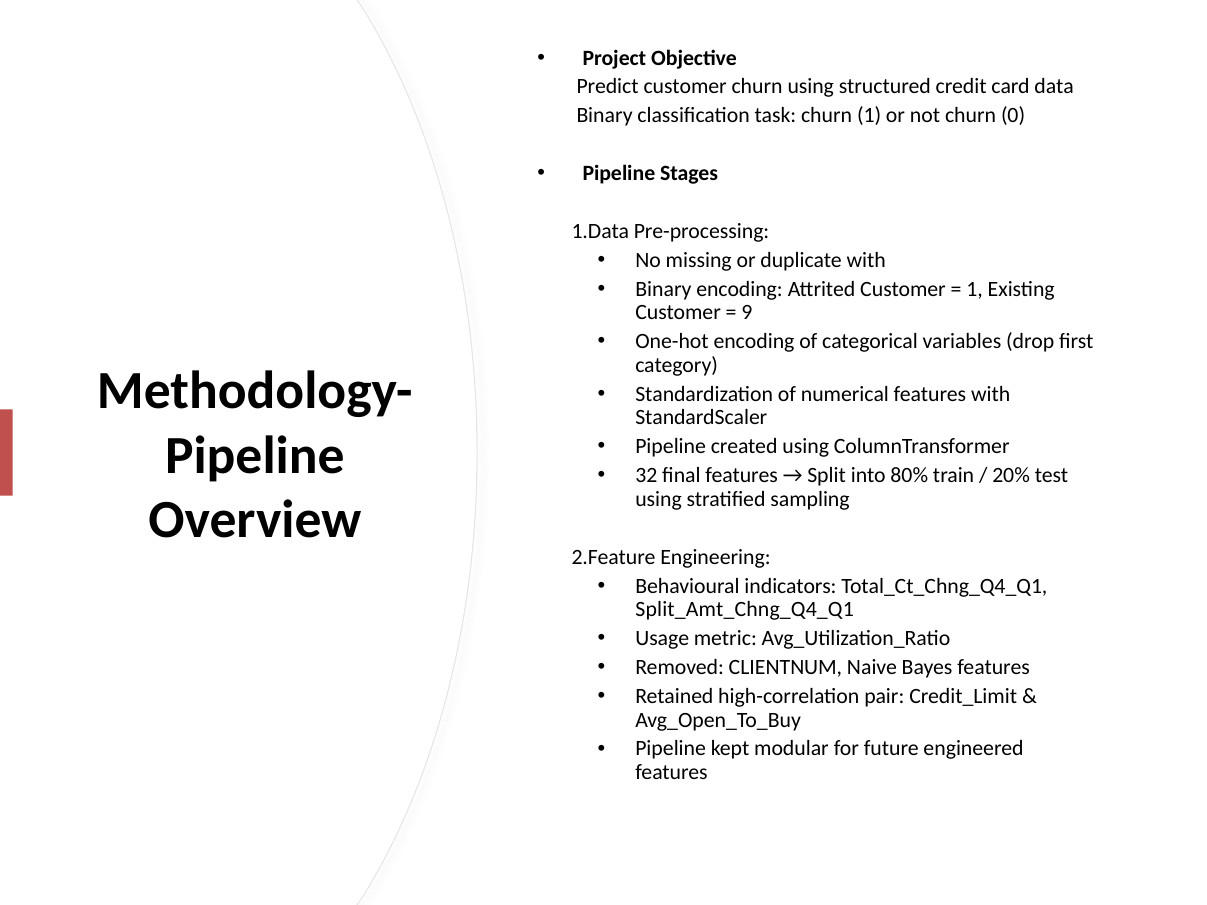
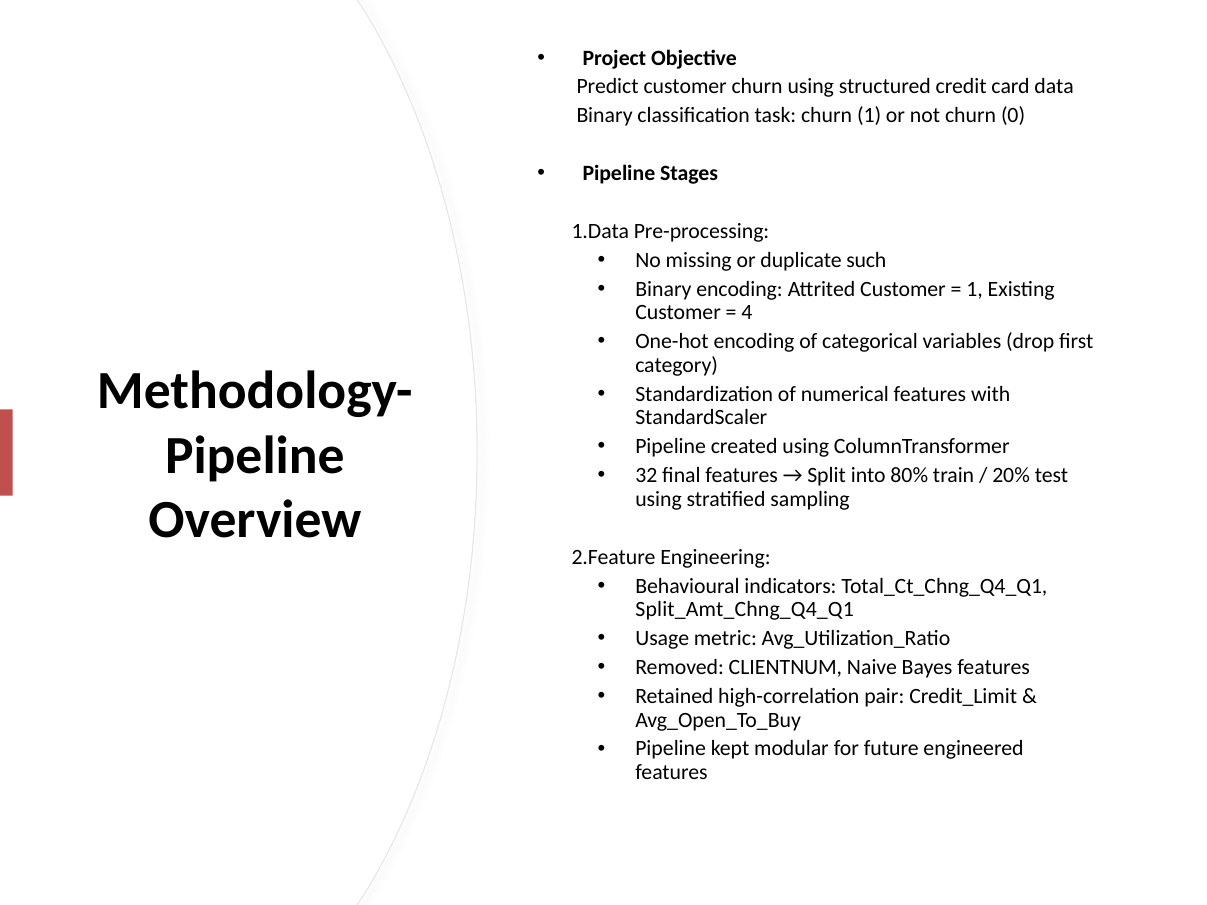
duplicate with: with -> such (866, 260)
9: 9 -> 4 (747, 313)
